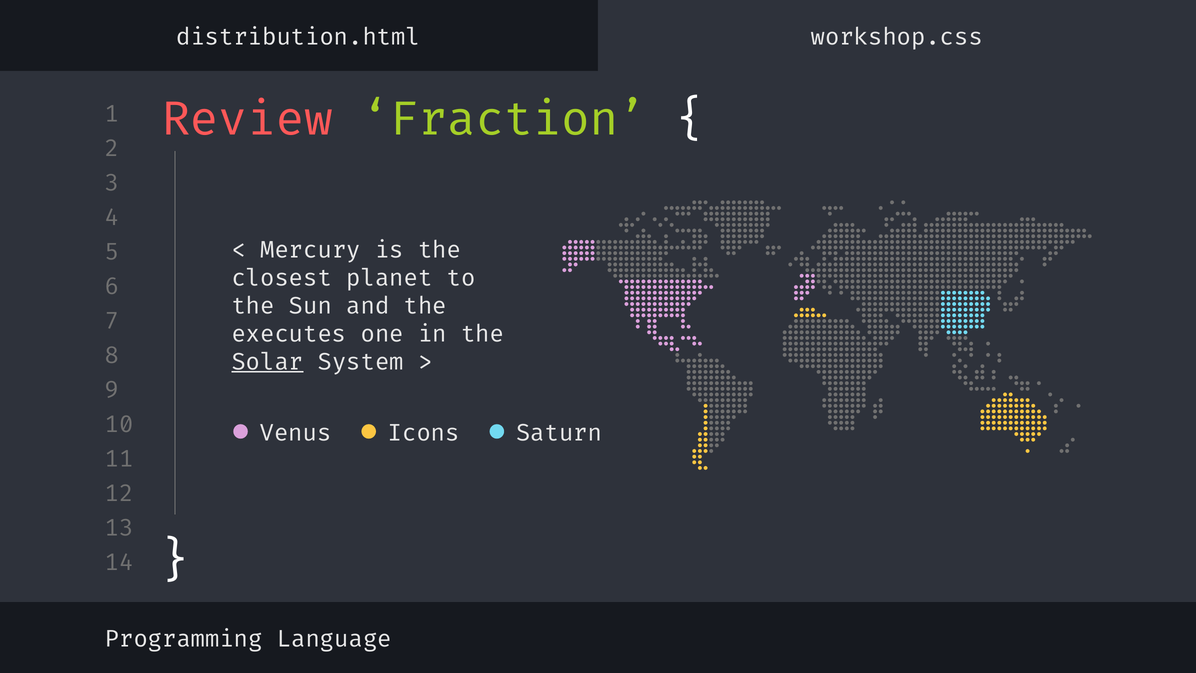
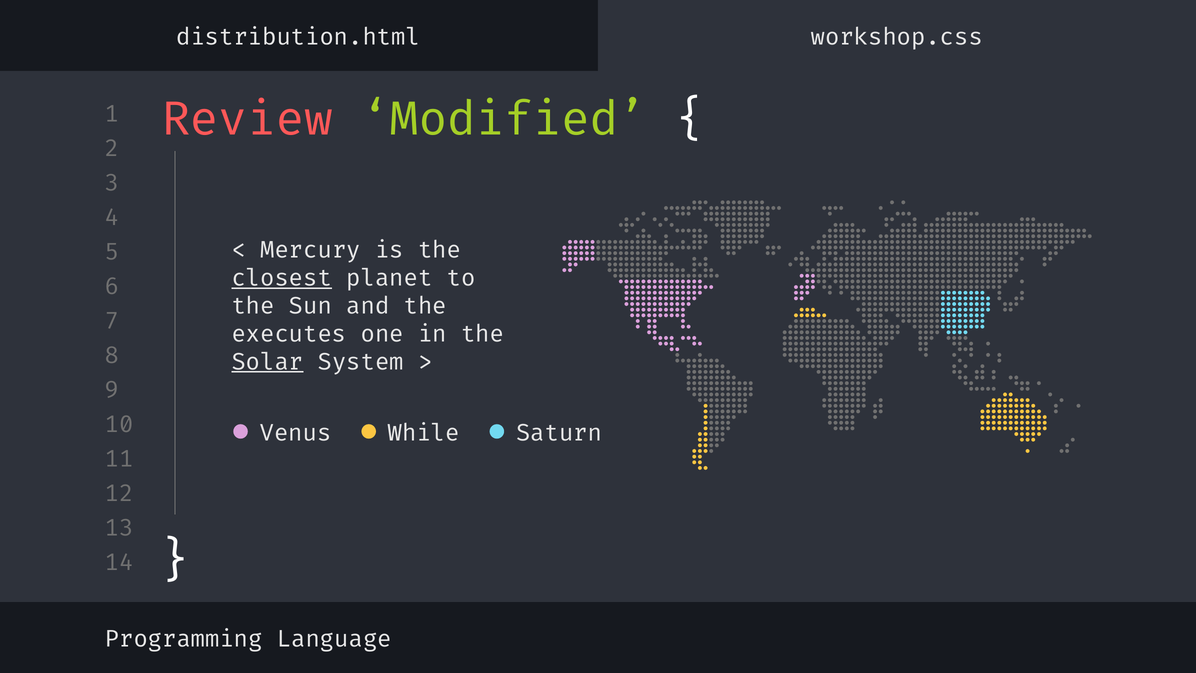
Fraction: Fraction -> Modified (504, 119)
closest underline: none -> present (282, 278)
Icons: Icons -> While (424, 433)
